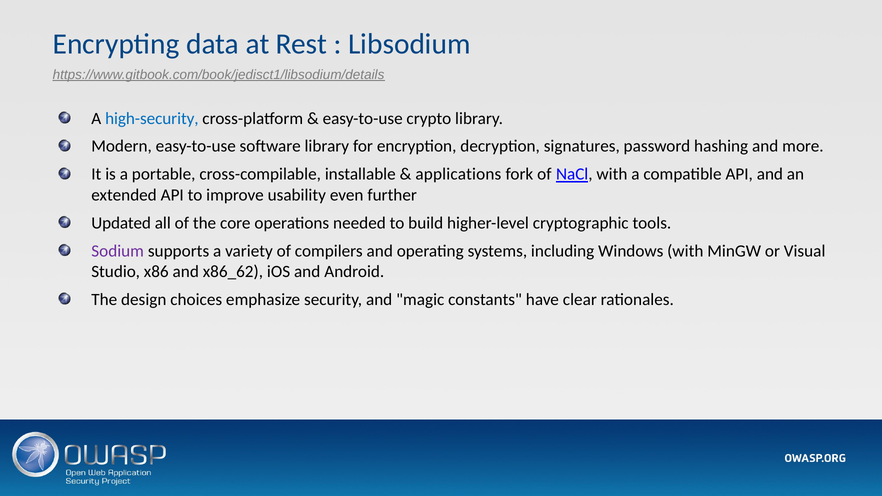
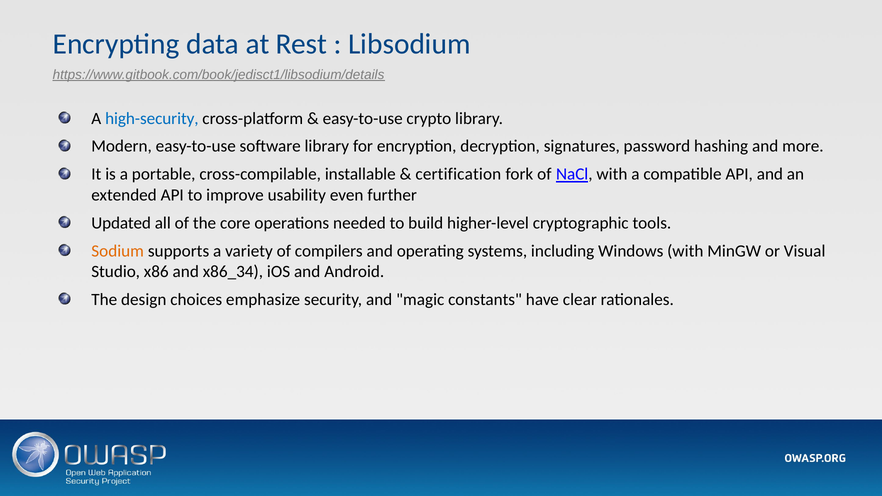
applications: applications -> certification (458, 174)
Sodium colour: purple -> orange (118, 251)
x86_62: x86_62 -> x86_34 (233, 272)
